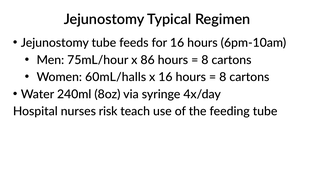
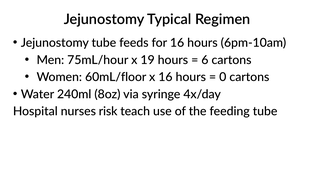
86: 86 -> 19 (148, 60)
8: 8 -> 6 (205, 60)
60mL/halls: 60mL/halls -> 60mL/floor (116, 77)
8: 8 -> 0 (223, 77)
